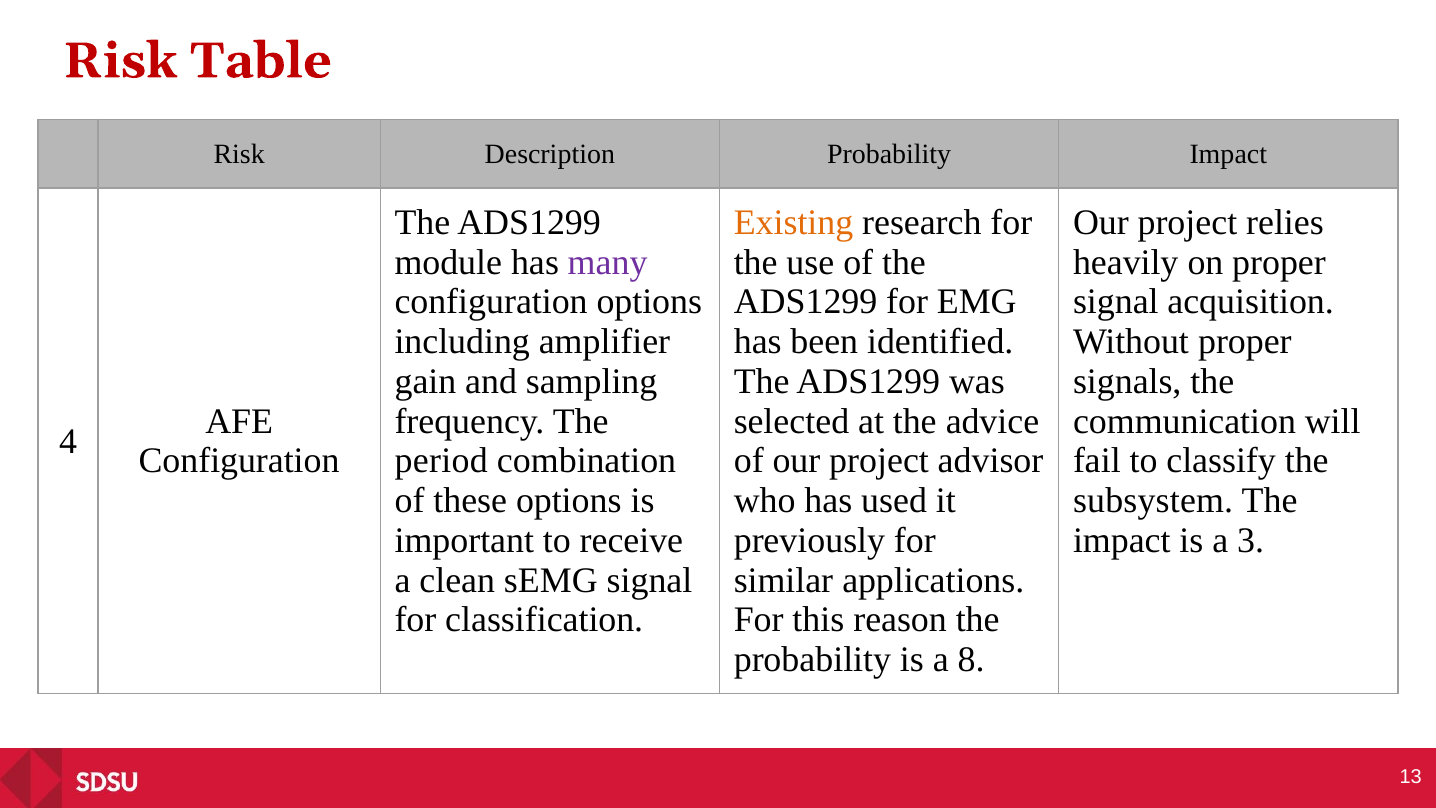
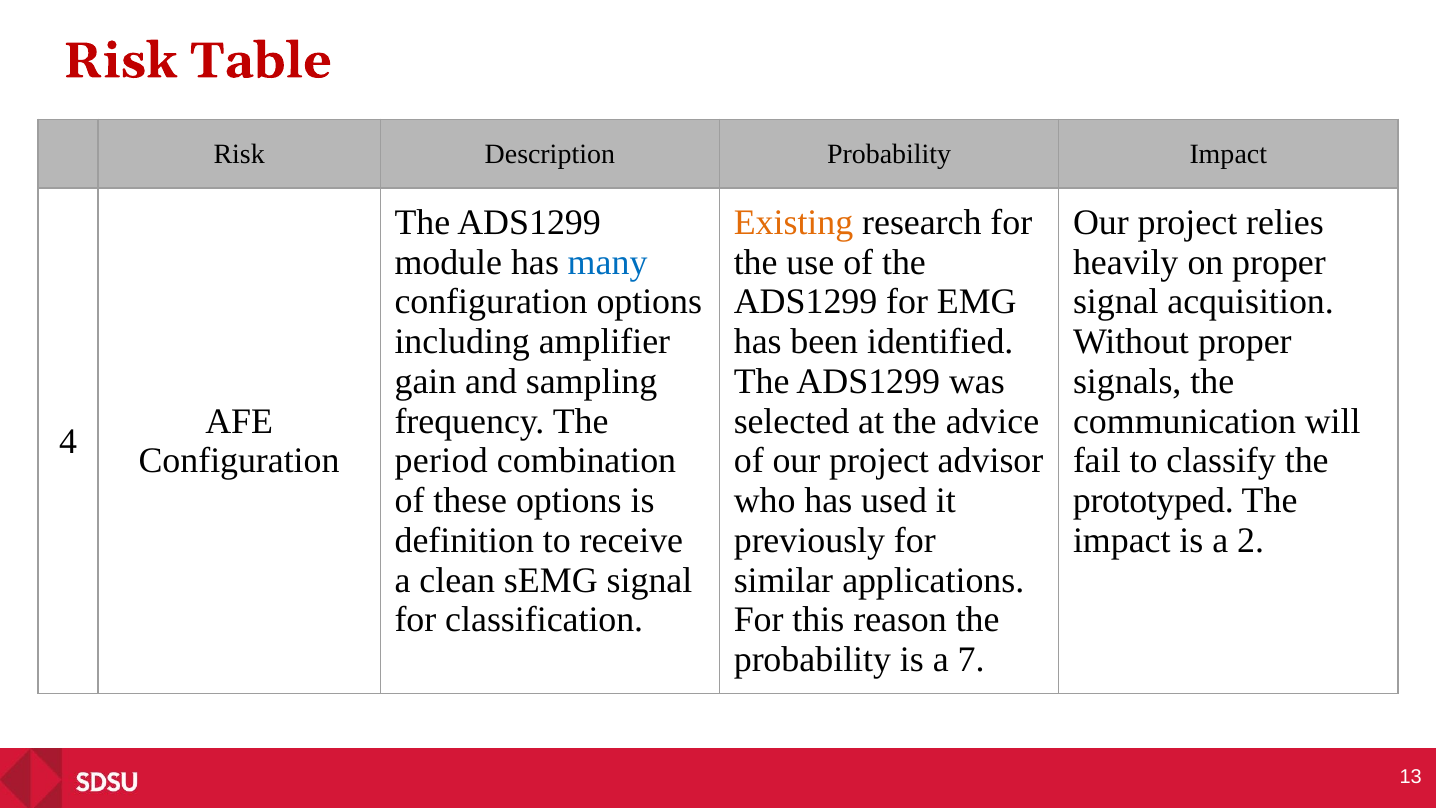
many colour: purple -> blue (608, 262)
subsystem: subsystem -> prototyped (1153, 501)
important: important -> definition (464, 540)
3: 3 -> 2 (1251, 540)
8: 8 -> 7 (971, 660)
